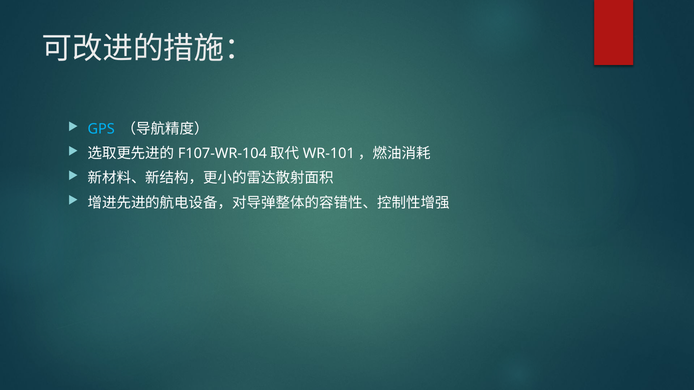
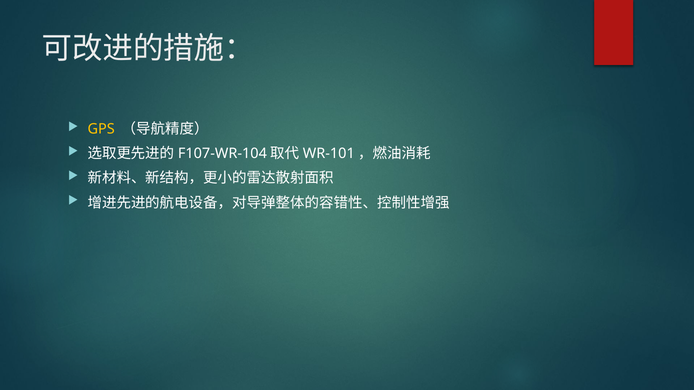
GPS colour: light blue -> yellow (101, 129)
